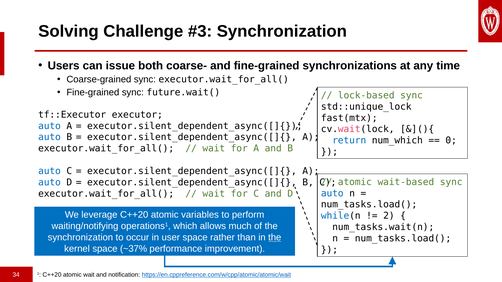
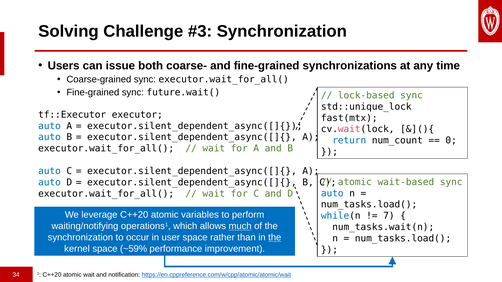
num_which: num_which -> num_count (397, 141)
2: 2 -> 7 (389, 216)
much underline: none -> present (240, 226)
~37%: ~37% -> ~59% (134, 249)
